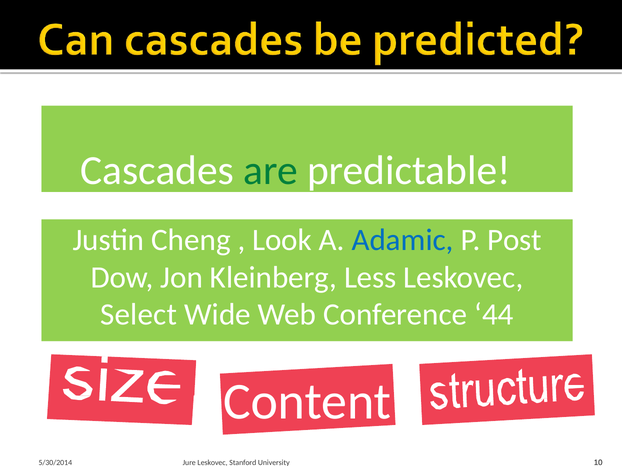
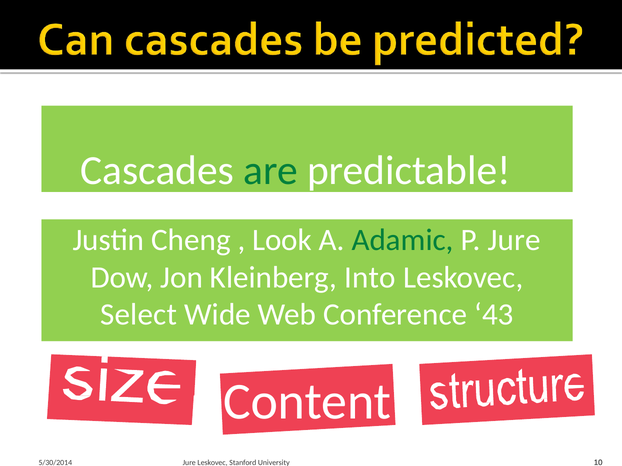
Adamic colour: blue -> green (403, 240)
P Post: Post -> Jure (514, 240)
Less: Less -> Into (370, 278)
44: 44 -> 43 (494, 315)
